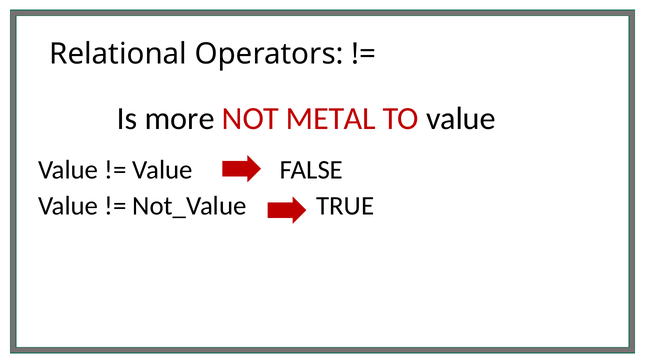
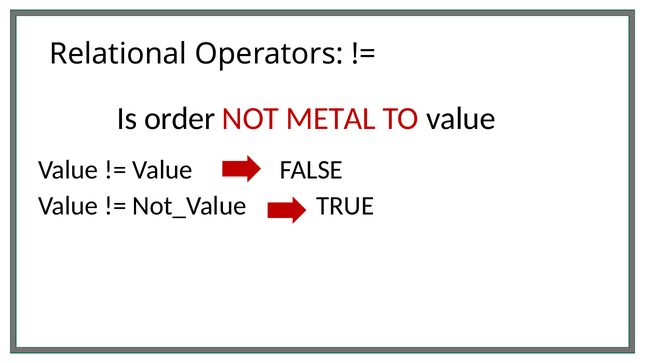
more: more -> order (180, 119)
